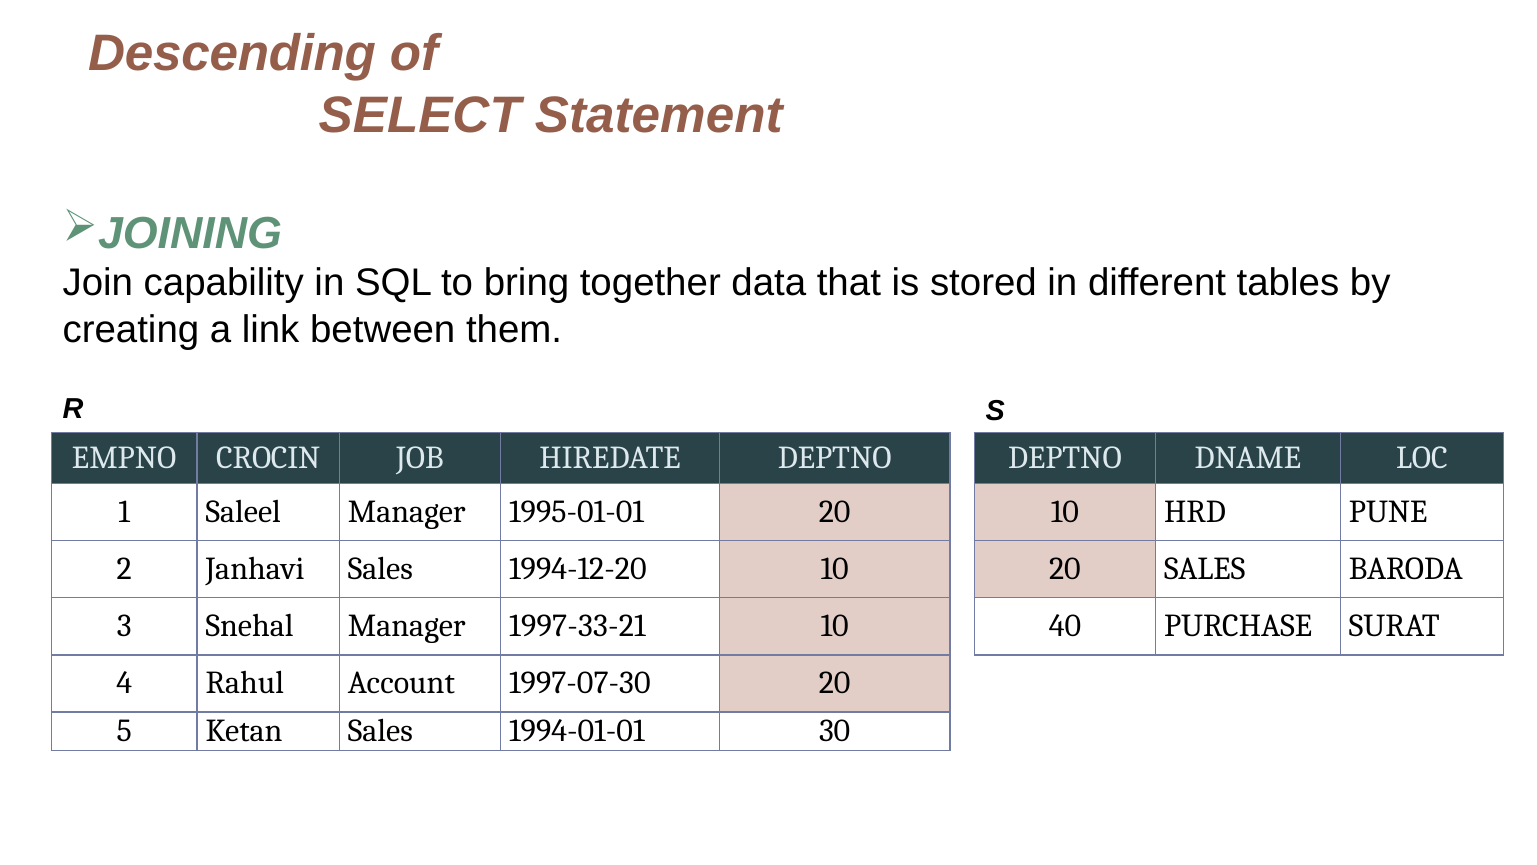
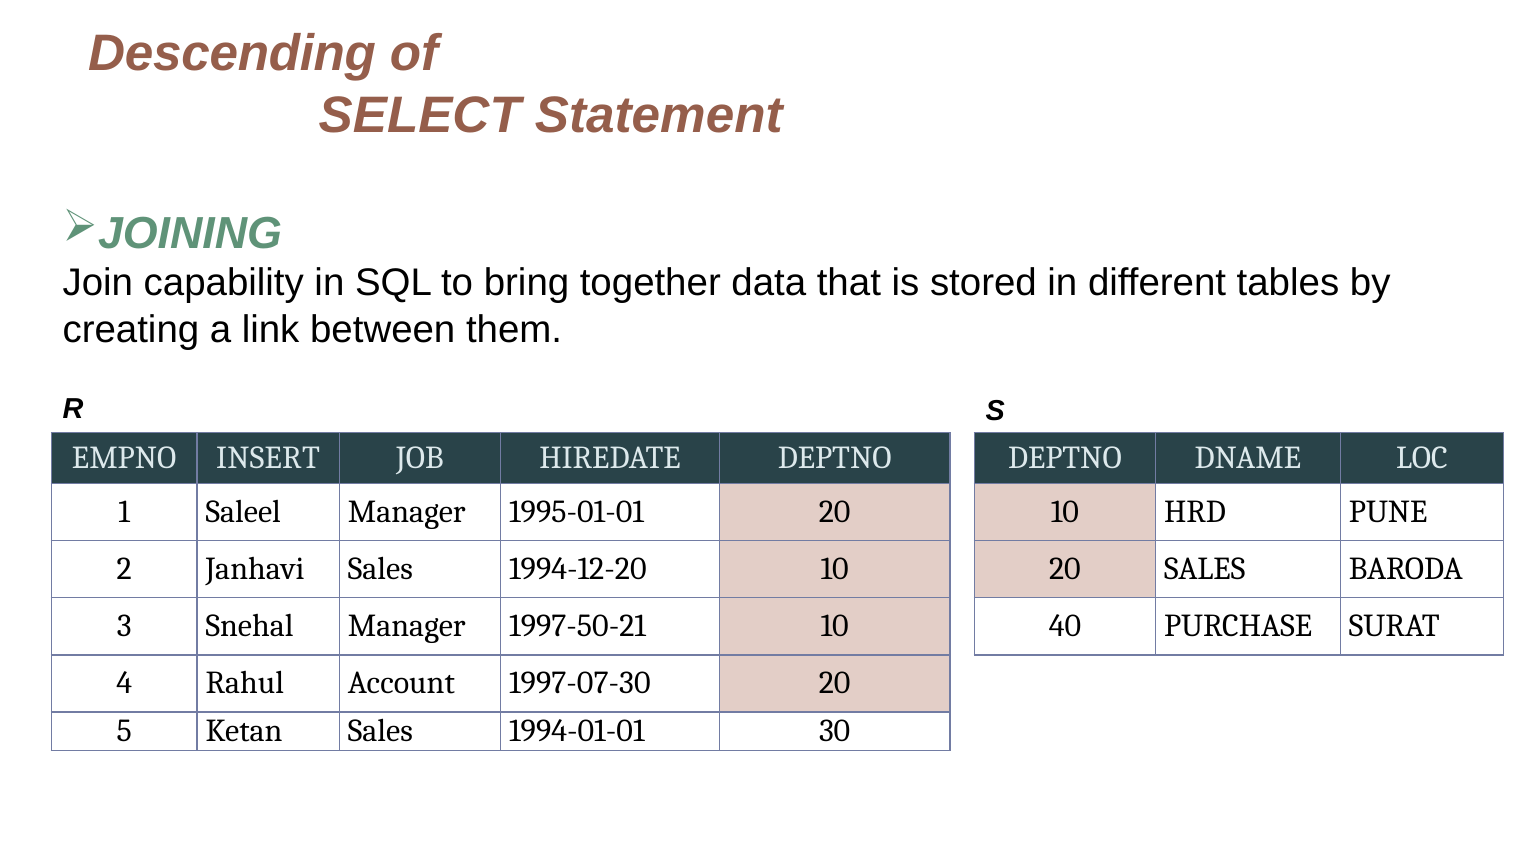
CROCIN: CROCIN -> INSERT (268, 458)
1997-33-21: 1997-33-21 -> 1997-50-21 (578, 626)
